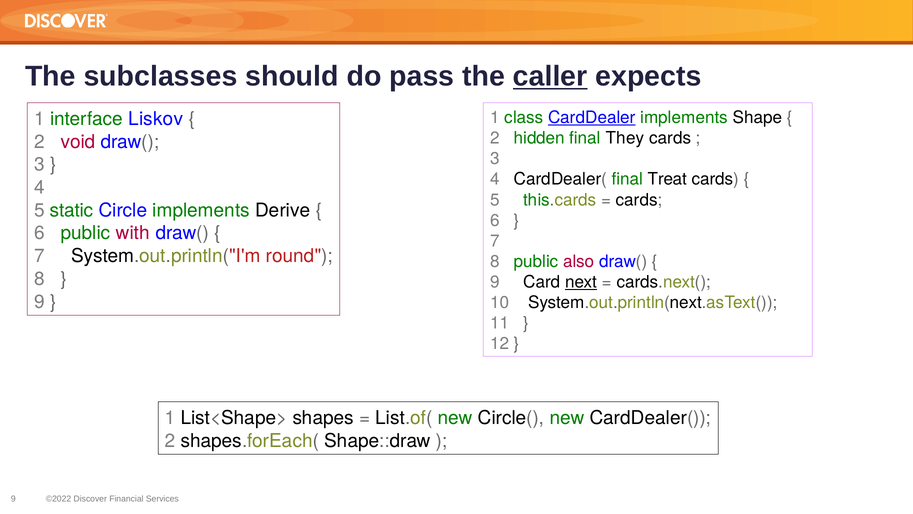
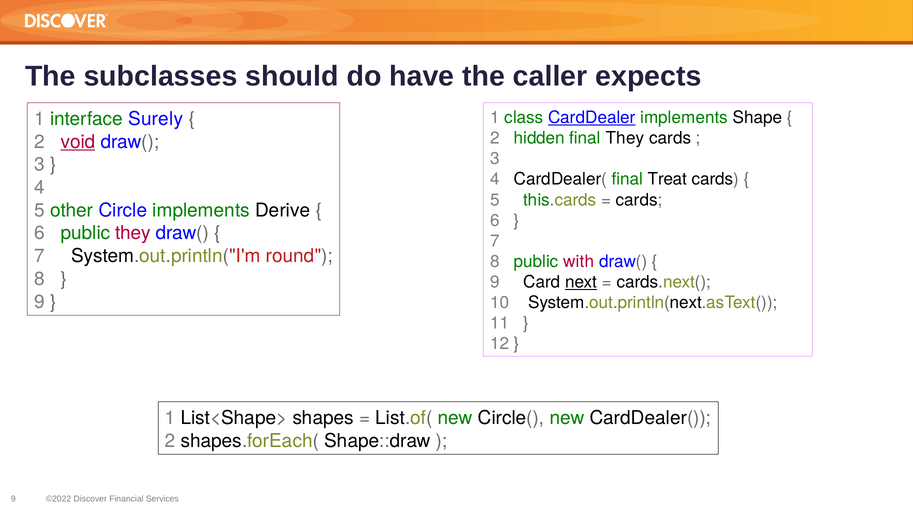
pass: pass -> have (422, 76)
caller underline: present -> none (550, 76)
Liskov: Liskov -> Surely (156, 119)
void underline: none -> present (78, 142)
static: static -> other (72, 210)
public with: with -> they (133, 233)
also: also -> with (579, 261)
